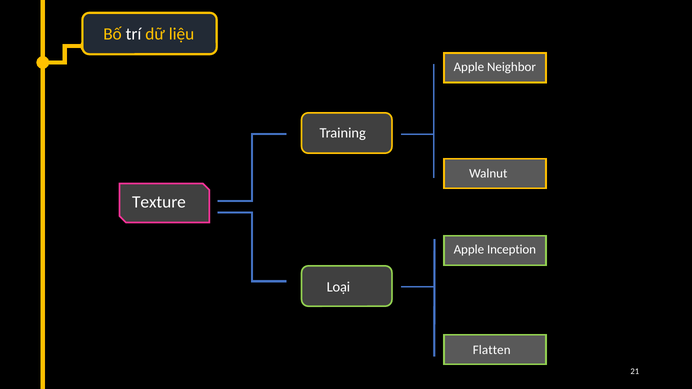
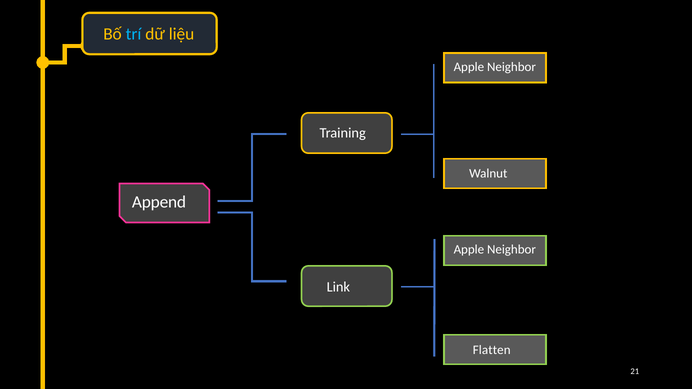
trí colour: white -> light blue (134, 34)
Texture: Texture -> Append (159, 202)
Inception: Inception -> Neighbor (512, 250)
Loại: Loại -> Link (338, 287)
